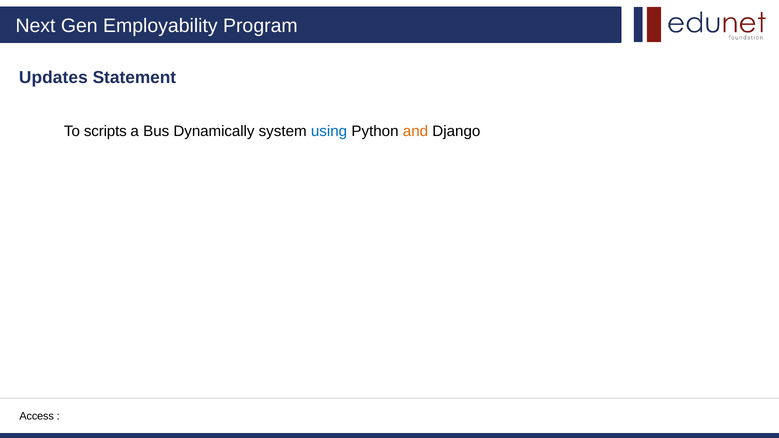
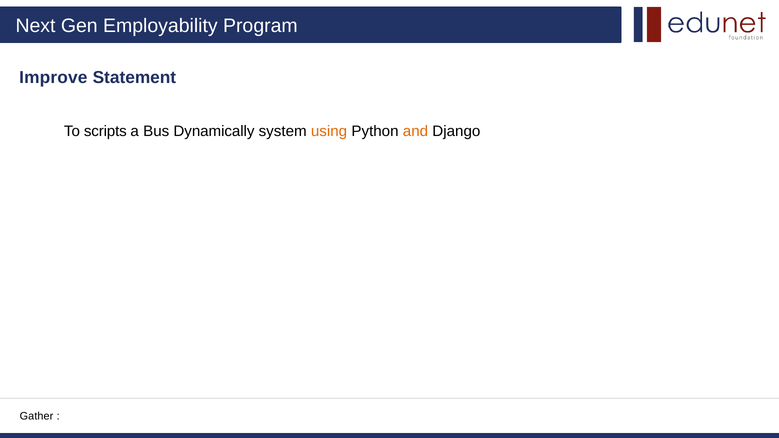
Updates: Updates -> Improve (53, 77)
using colour: blue -> orange (329, 131)
Access: Access -> Gather (37, 417)
